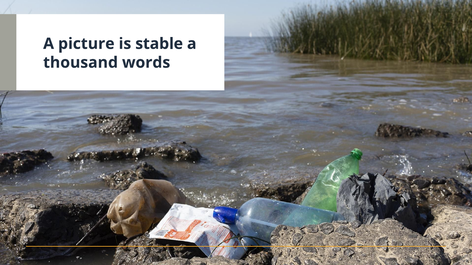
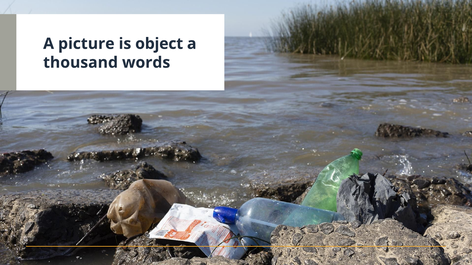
stable: stable -> object (159, 44)
